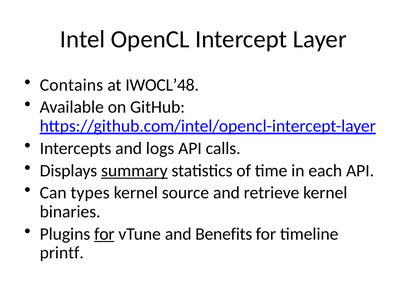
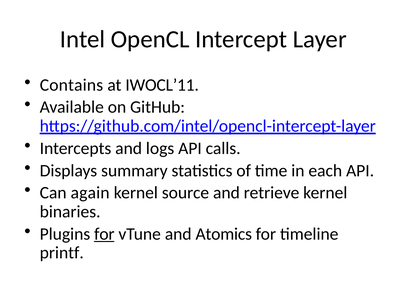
IWOCL’48: IWOCL’48 -> IWOCL’11 (162, 85)
summary underline: present -> none (134, 171)
types: types -> again (90, 193)
Benefits: Benefits -> Atomics (224, 234)
